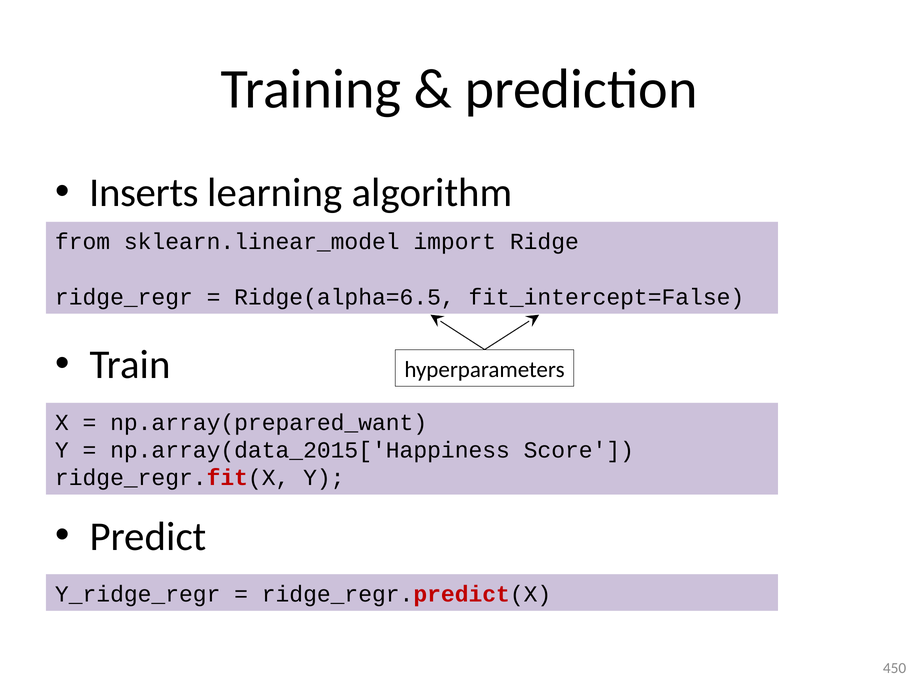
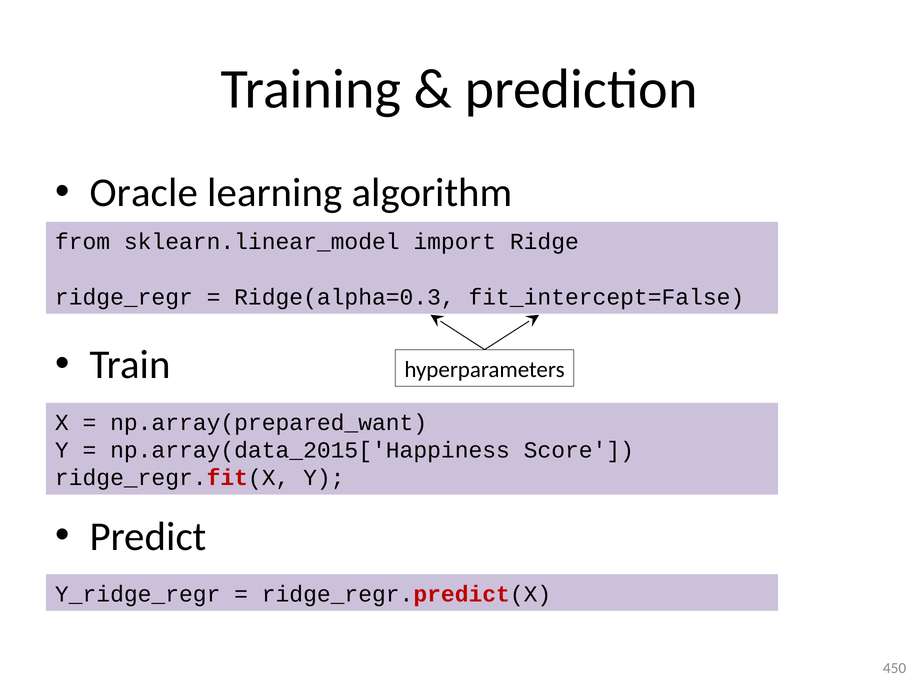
Inserts: Inserts -> Oracle (144, 193)
Ridge(alpha=6.5: Ridge(alpha=6.5 -> Ridge(alpha=0.3 (344, 297)
